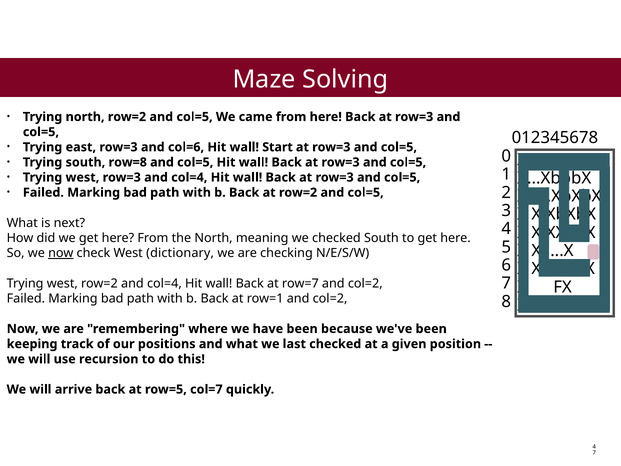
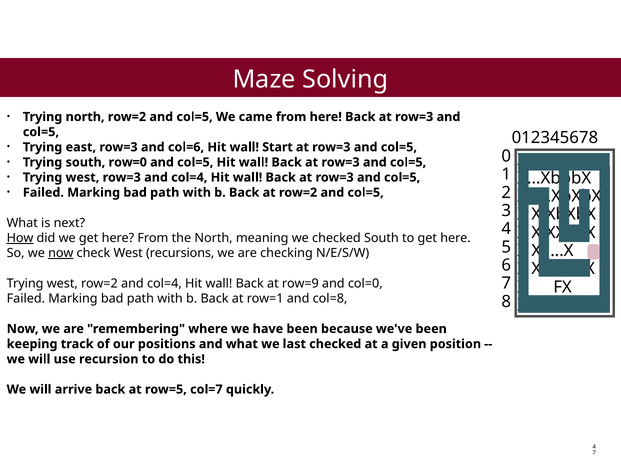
row=8: row=8 -> row=0 (128, 162)
How underline: none -> present (20, 238)
dictionary: dictionary -> recursions (180, 253)
row=7: row=7 -> row=9 (300, 283)
col=2: col=2 -> col=0 (365, 283)
row=1 and col=2: col=2 -> col=8 (330, 298)
